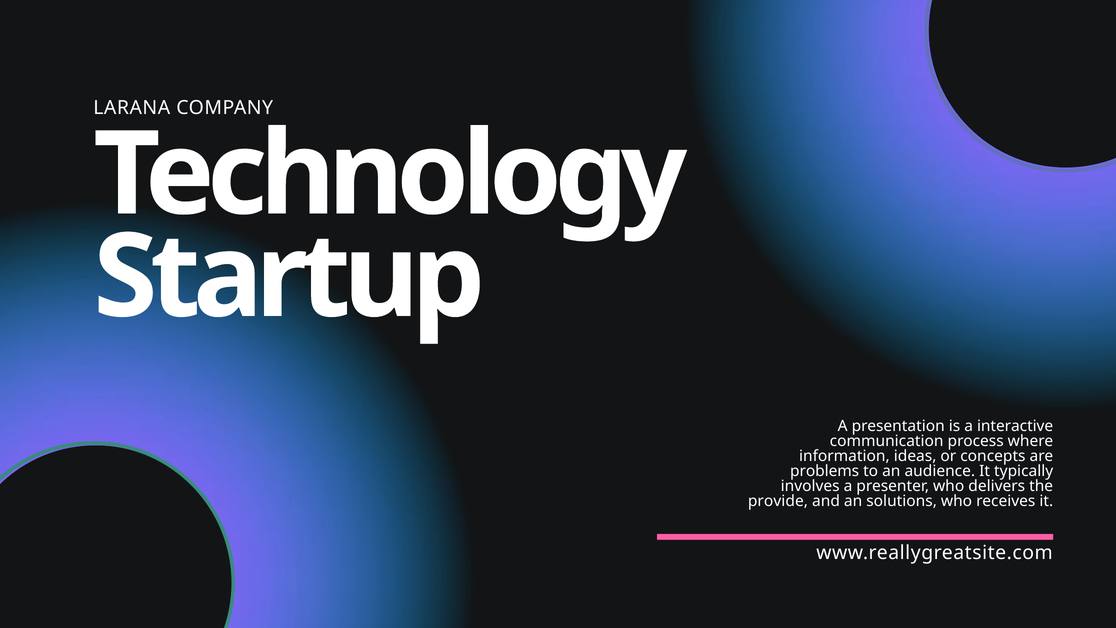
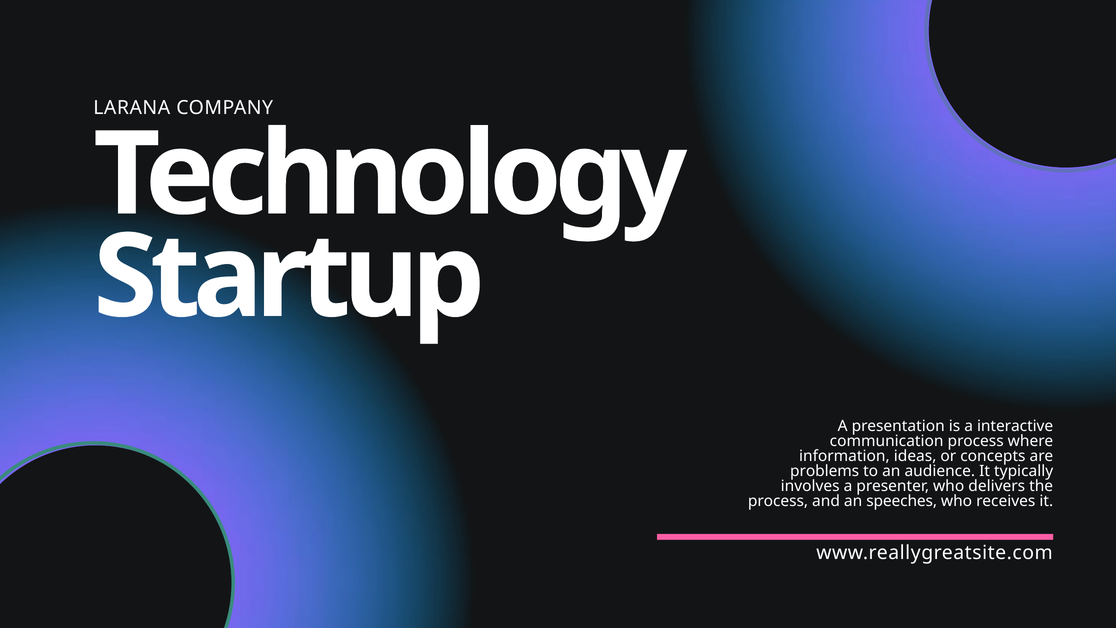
provide: provide -> process (778, 501)
solutions: solutions -> speeches (902, 501)
